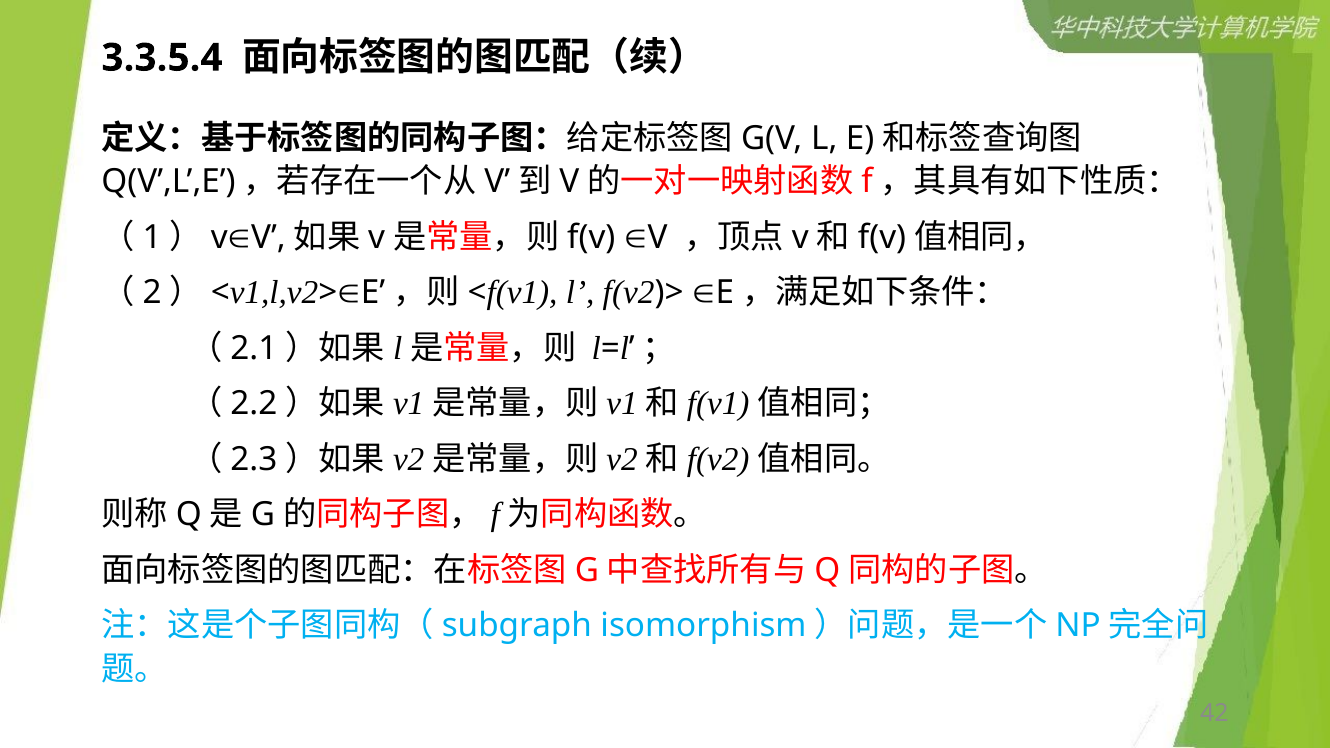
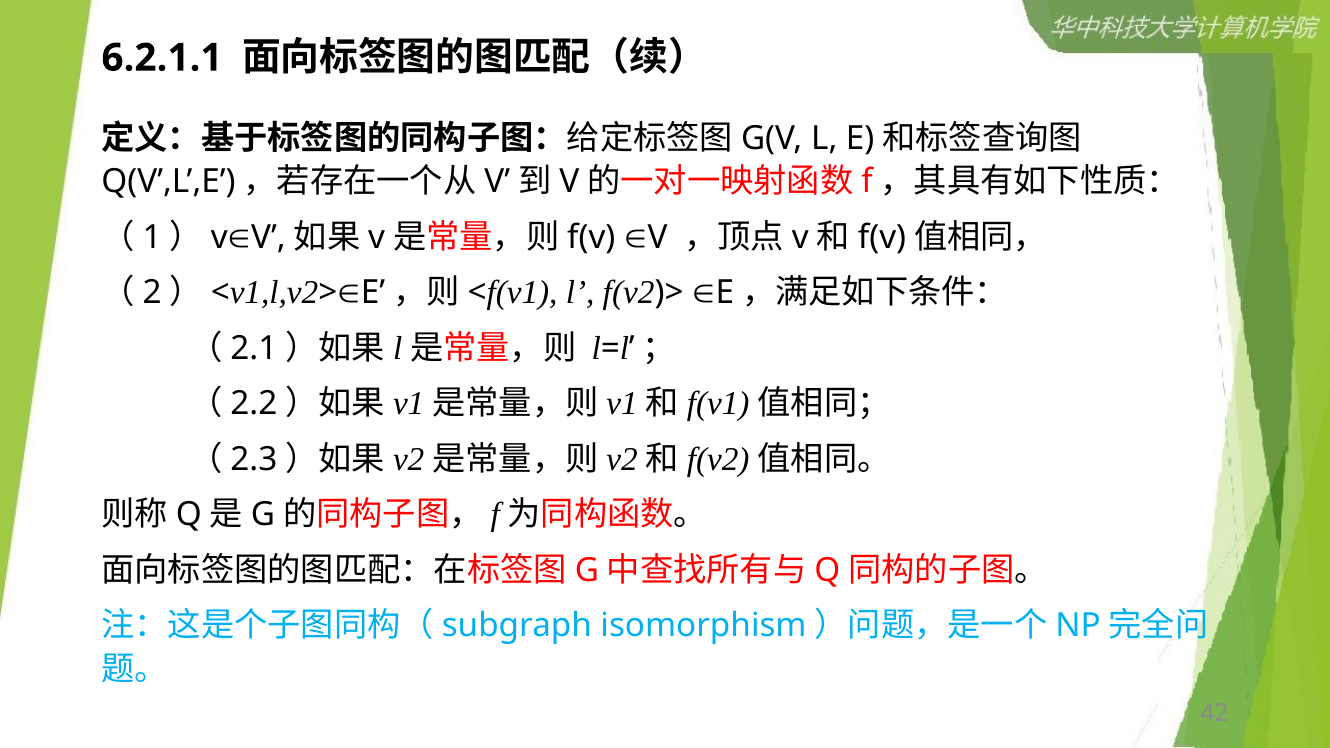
3.3.5.4: 3.3.5.4 -> 6.2.1.1 (162, 58)
